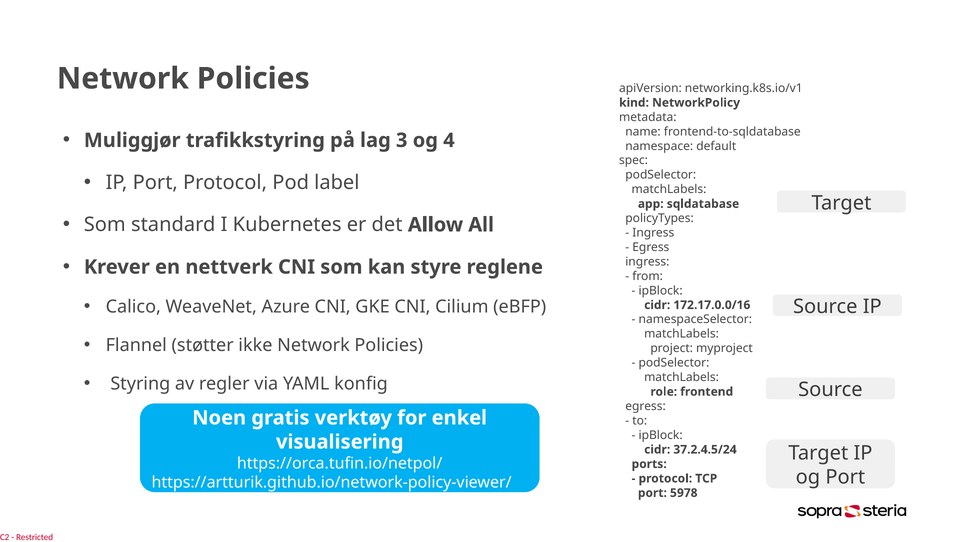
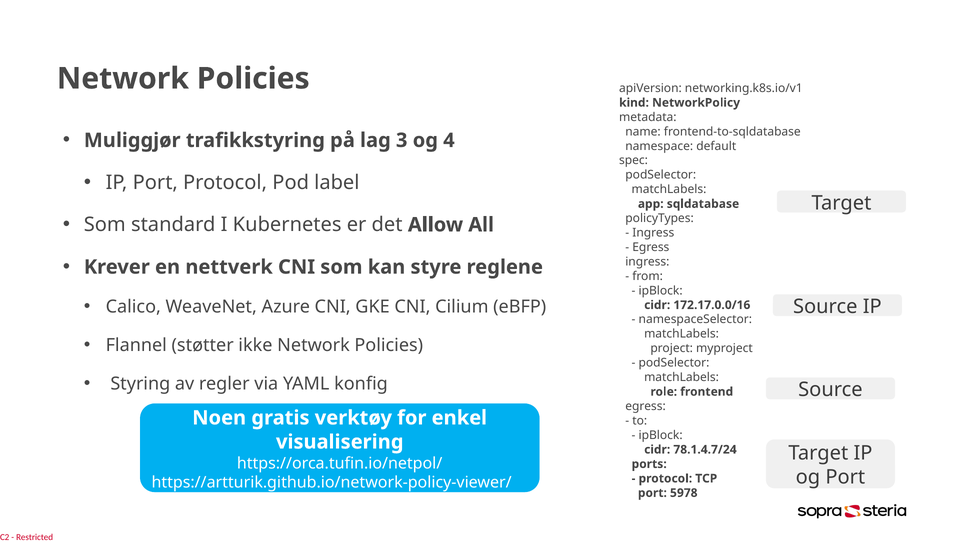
37.2.4.5/24: 37.2.4.5/24 -> 78.1.4.7/24 (705, 449)
